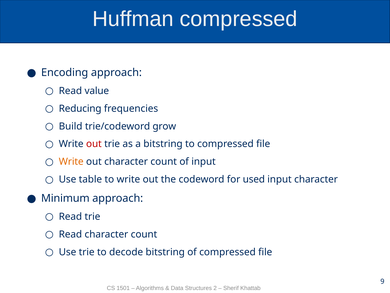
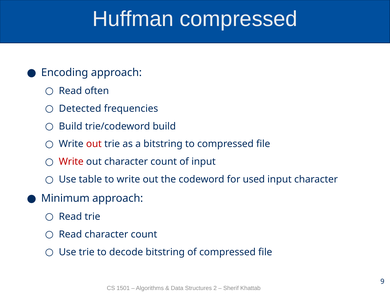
value: value -> often (97, 91)
Reducing: Reducing -> Detected (80, 108)
trie/codeword grow: grow -> build (164, 126)
Write colour: orange -> red (71, 162)
